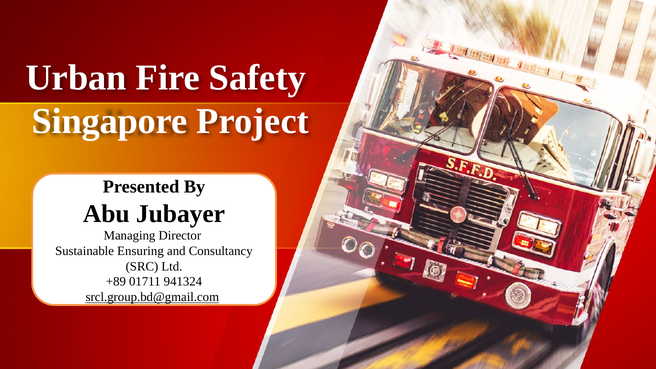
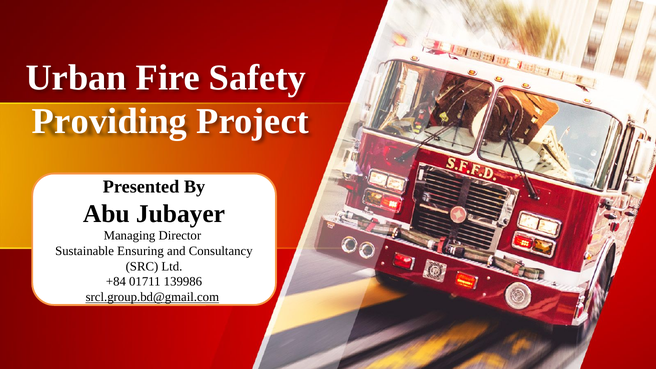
Singapore: Singapore -> Providing (110, 121)
+89: +89 -> +84 (116, 282)
941324: 941324 -> 139986 (183, 282)
